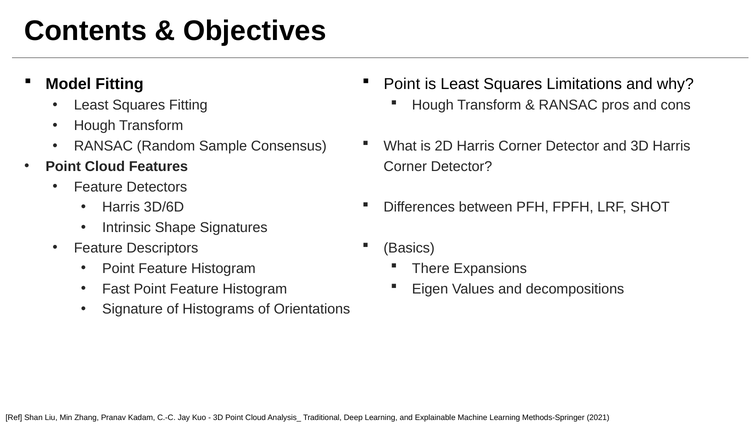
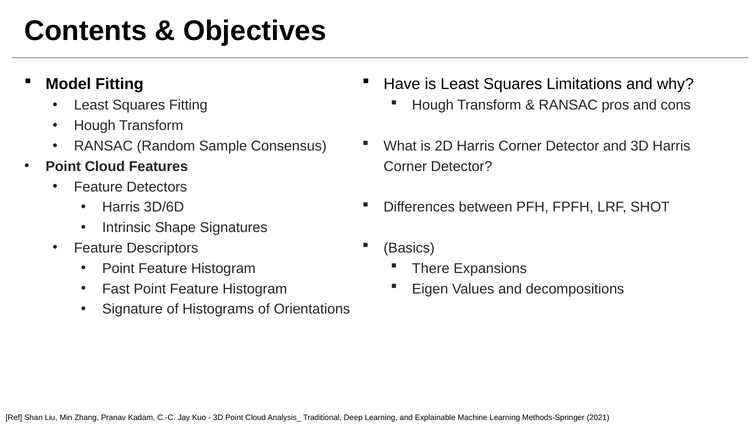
Point: Point -> Have (402, 84)
